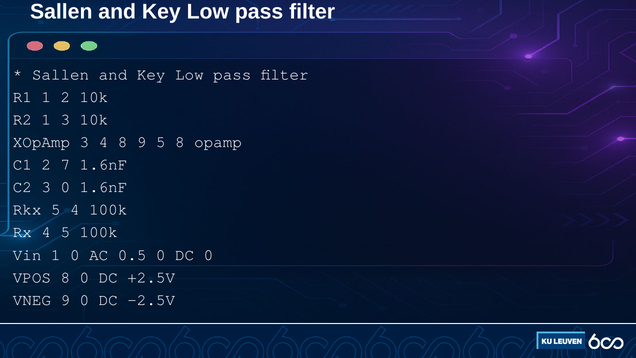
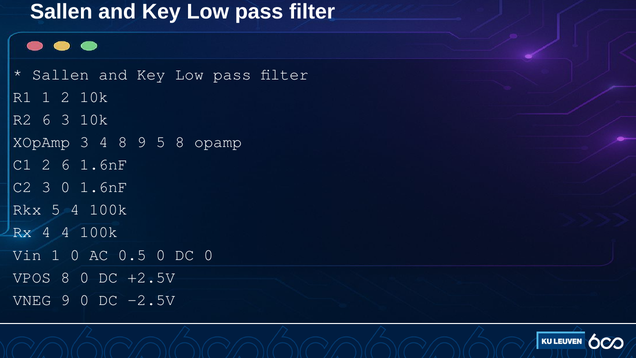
R2 1: 1 -> 6 (46, 119)
2 7: 7 -> 6 (65, 164)
4 5: 5 -> 4 (65, 232)
